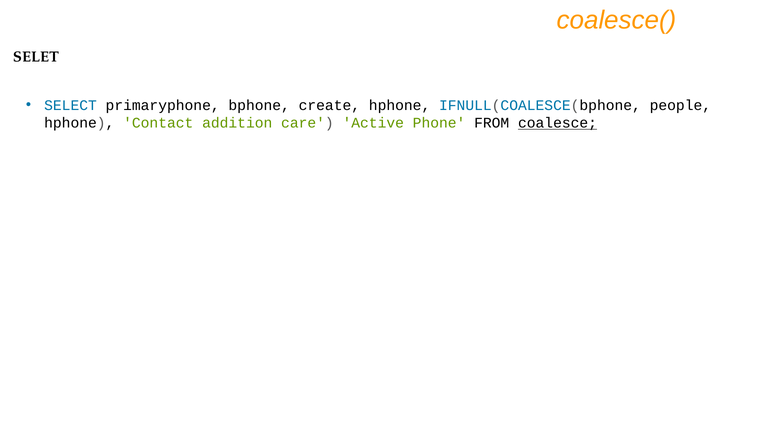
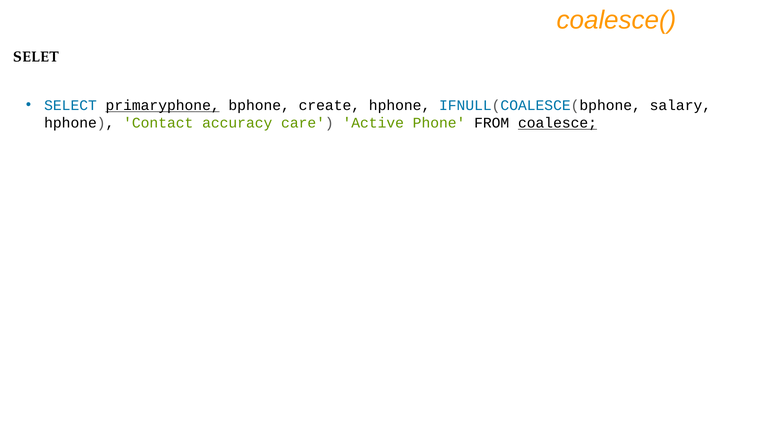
primaryphone underline: none -> present (163, 105)
people: people -> salary (680, 105)
addition: addition -> accuracy (237, 123)
